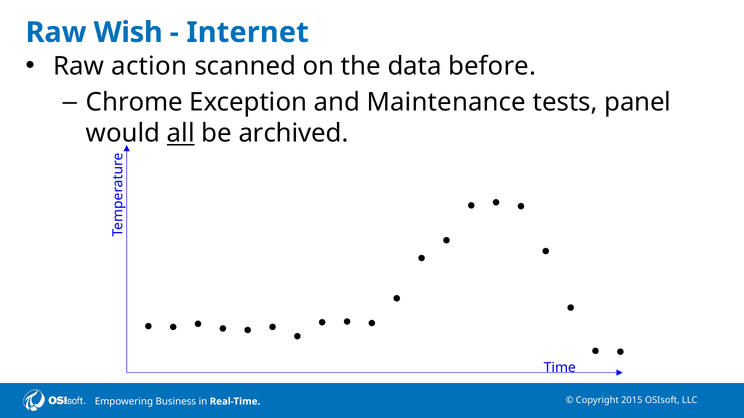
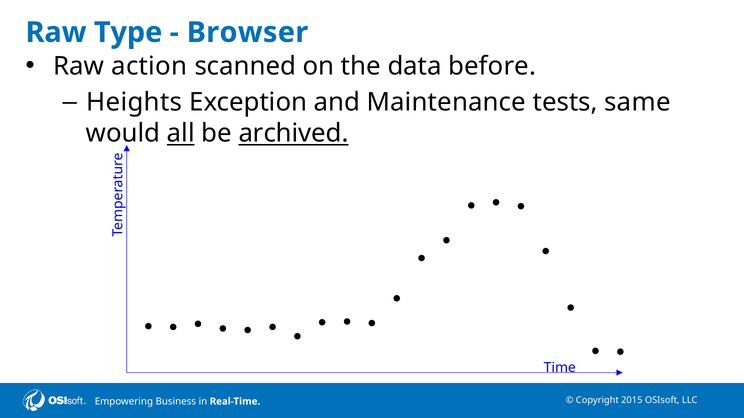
Wish: Wish -> Type (128, 32)
Internet: Internet -> Browser (247, 32)
Chrome: Chrome -> Heights (134, 103)
panel: panel -> same (638, 103)
archived underline: none -> present (294, 134)
